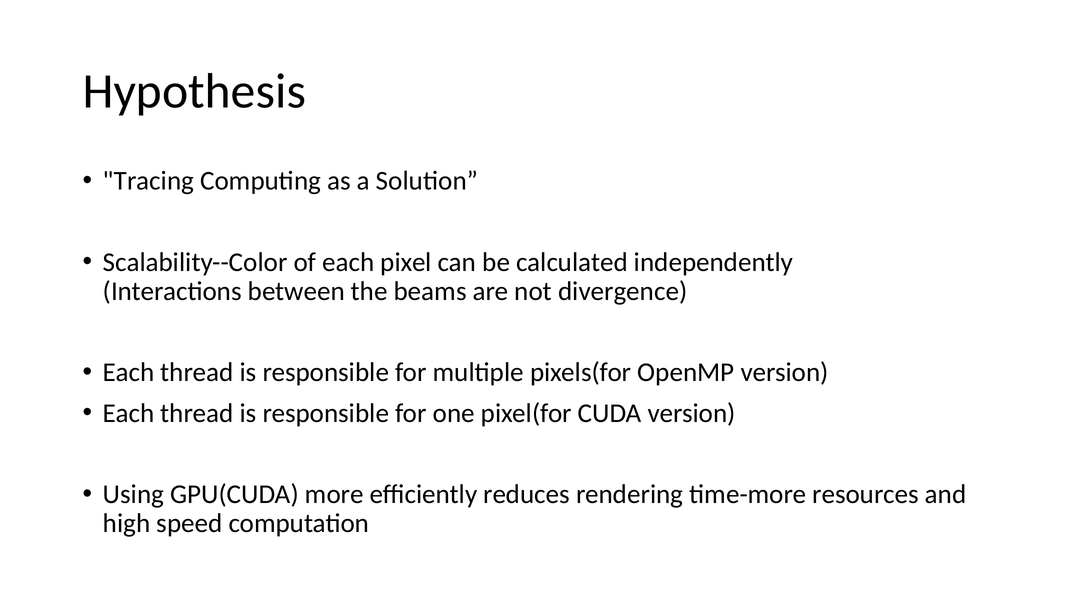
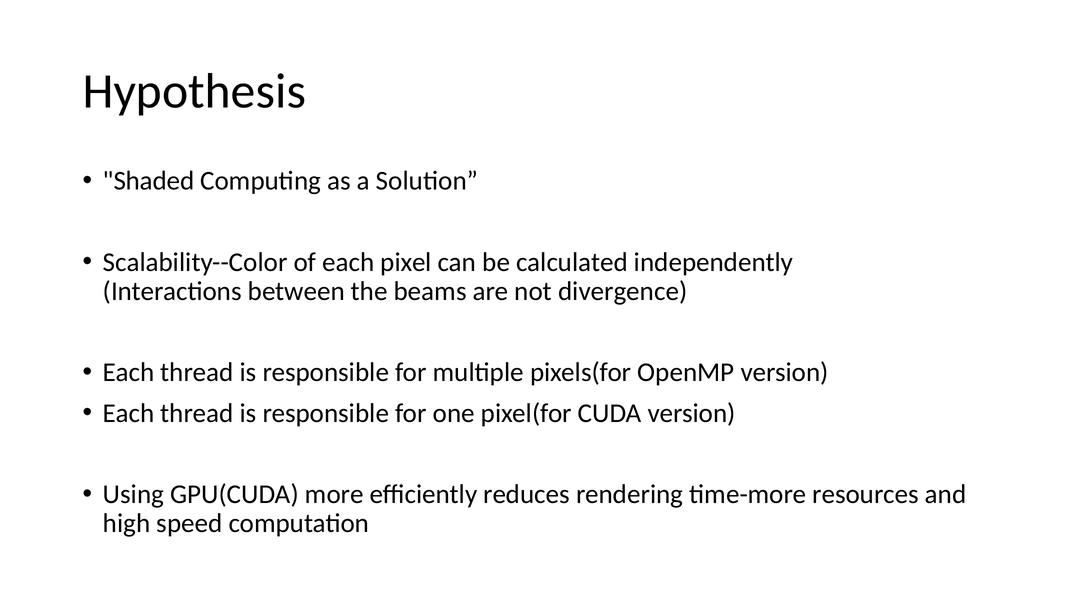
Tracing: Tracing -> Shaded (149, 181)
